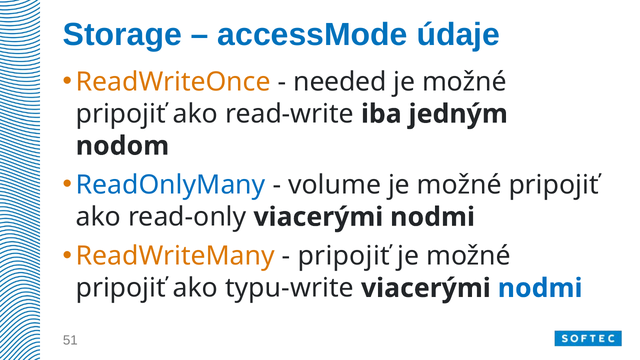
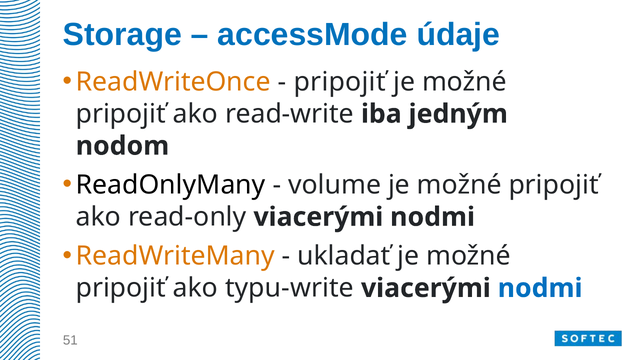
needed: needed -> pripojiť (340, 82)
ReadOnlyMany colour: blue -> black (171, 185)
pripojiť: pripojiť -> ukladať (344, 256)
